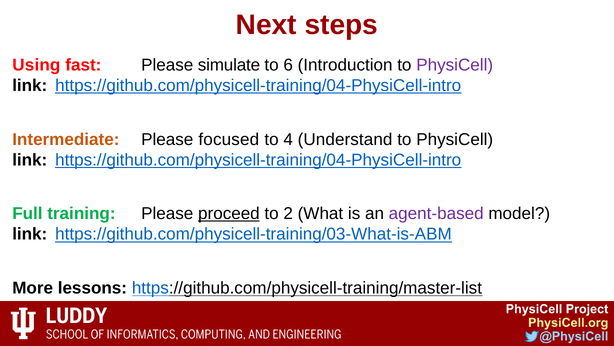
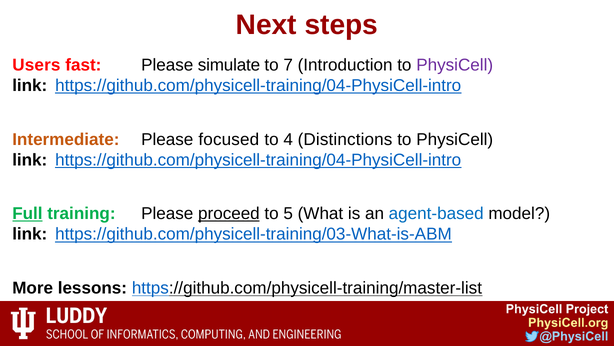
Using: Using -> Users (36, 65)
6: 6 -> 7 (288, 65)
Understand: Understand -> Distinctions (345, 139)
Full underline: none -> present (27, 213)
2: 2 -> 5 (288, 213)
agent-based colour: purple -> blue (436, 213)
